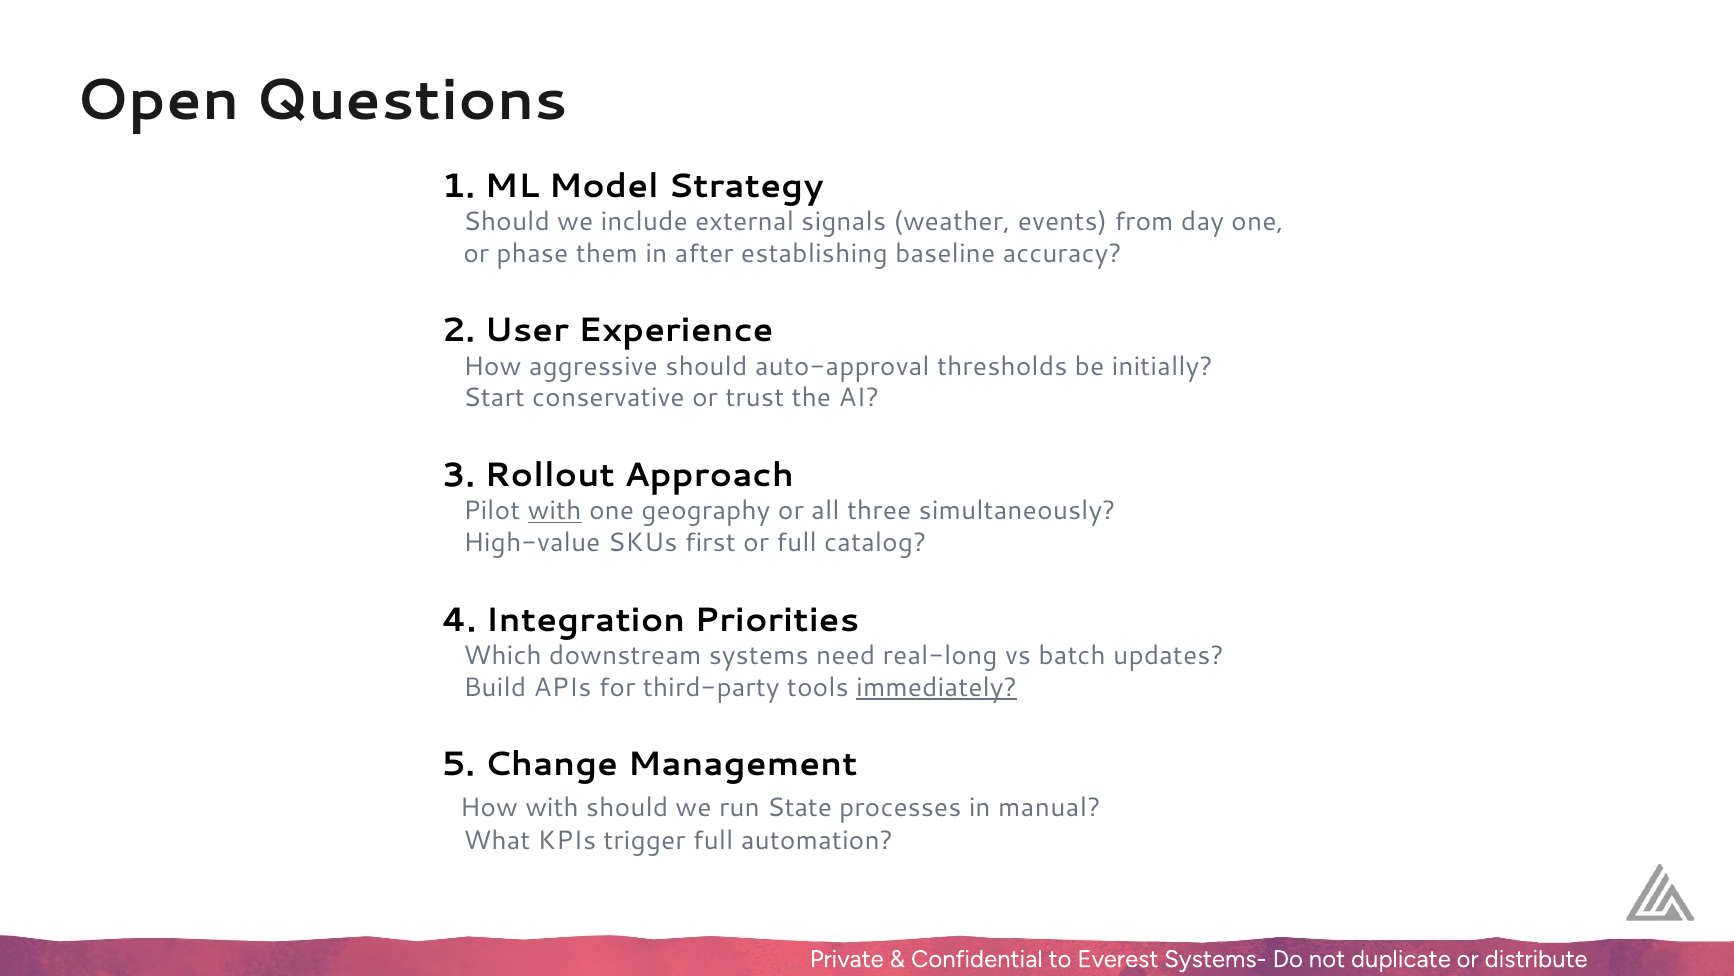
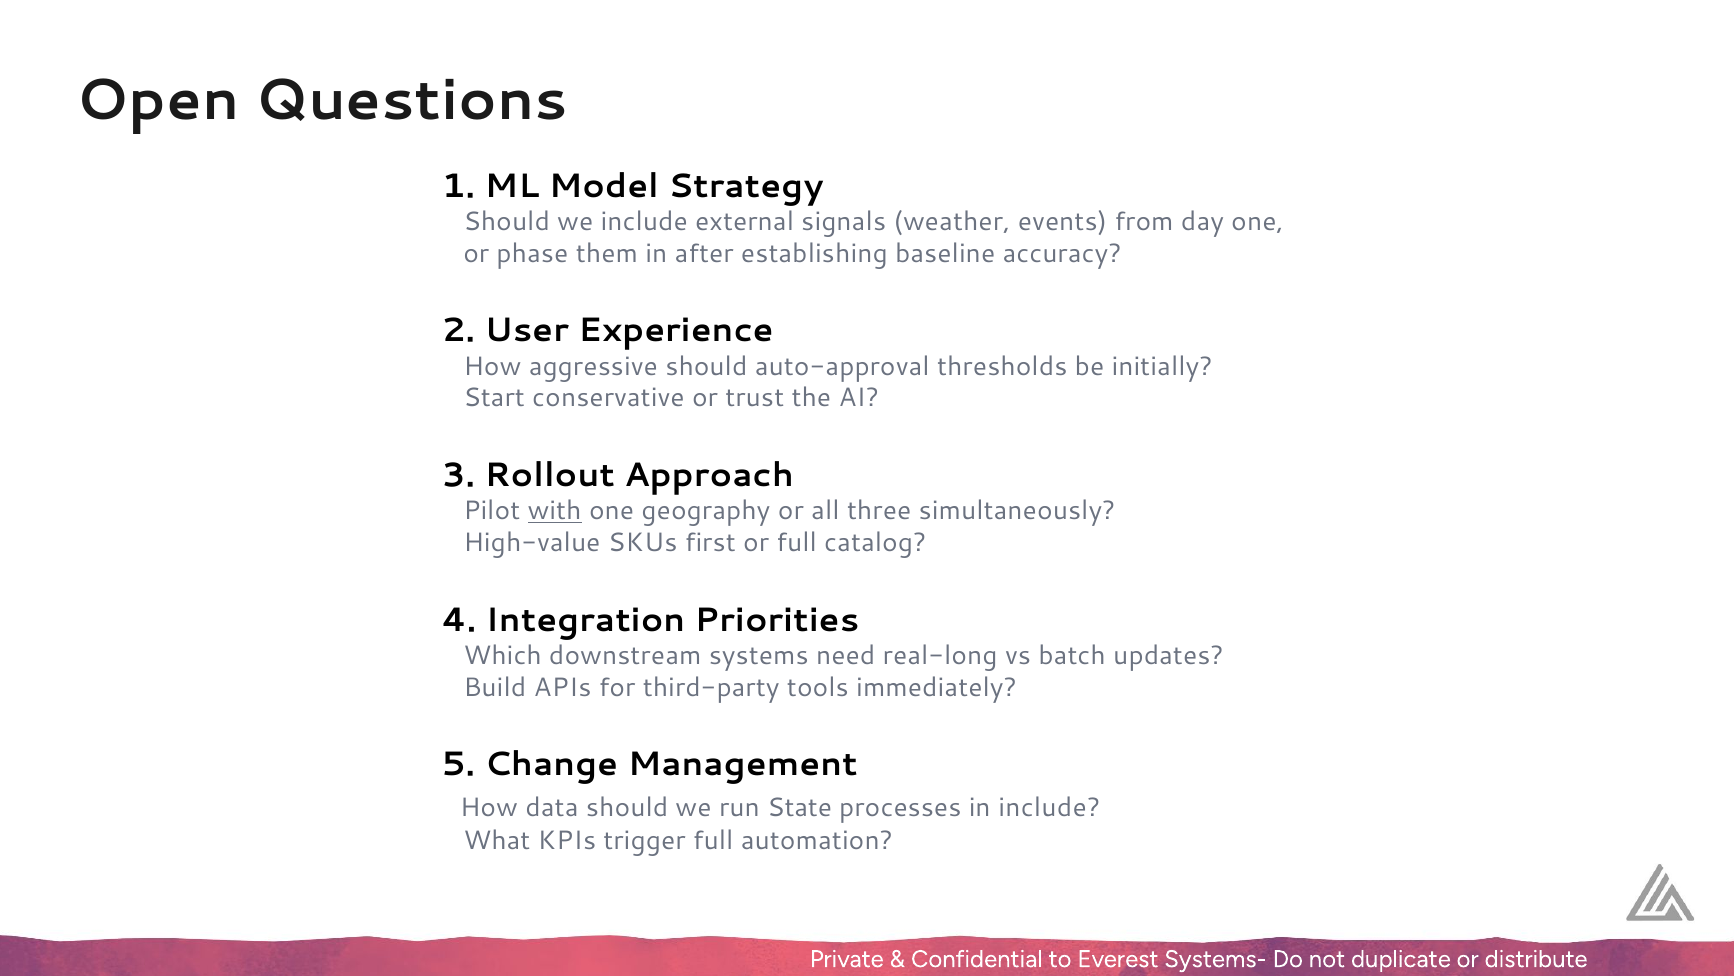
immediately underline: present -> none (937, 687)
How with: with -> data (552, 807)
in manual: manual -> include (1049, 807)
